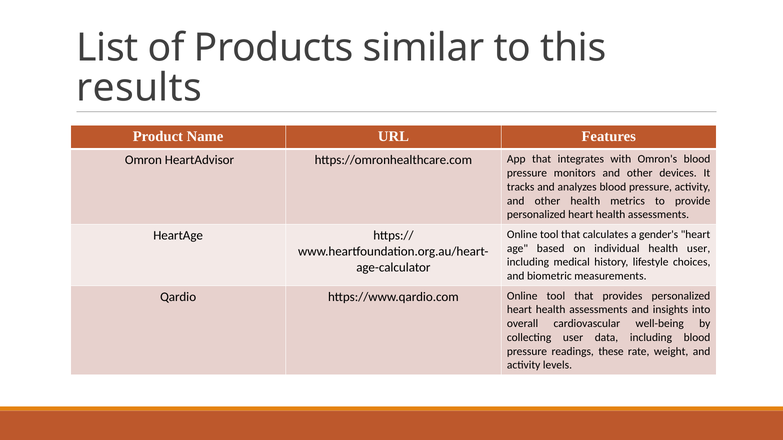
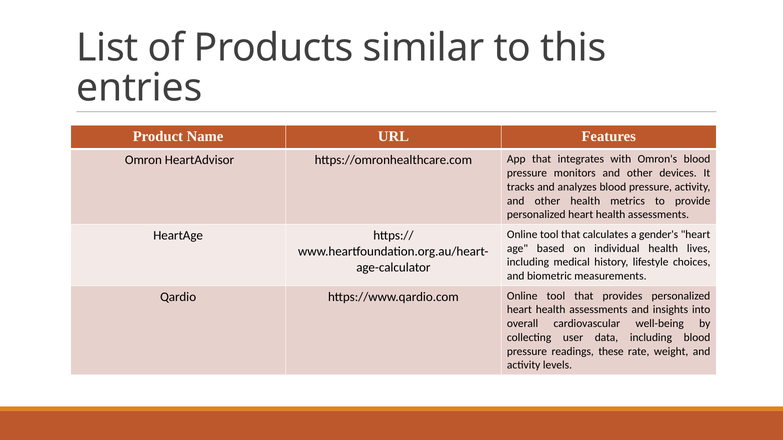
results: results -> entries (139, 88)
health user: user -> lives (699, 249)
